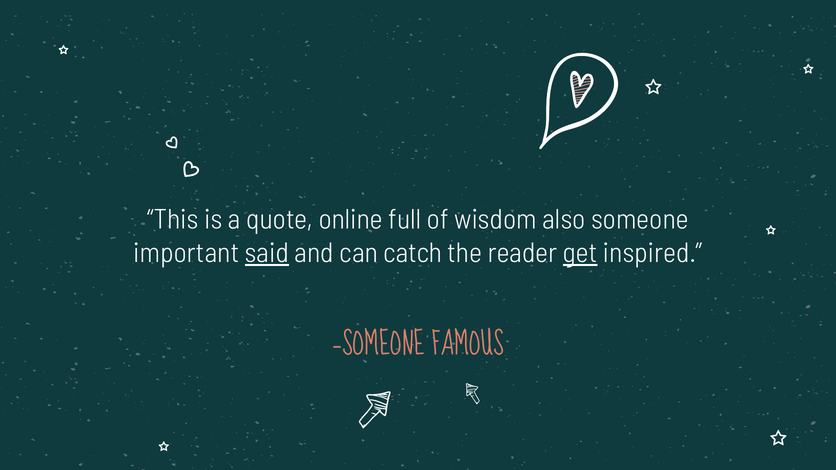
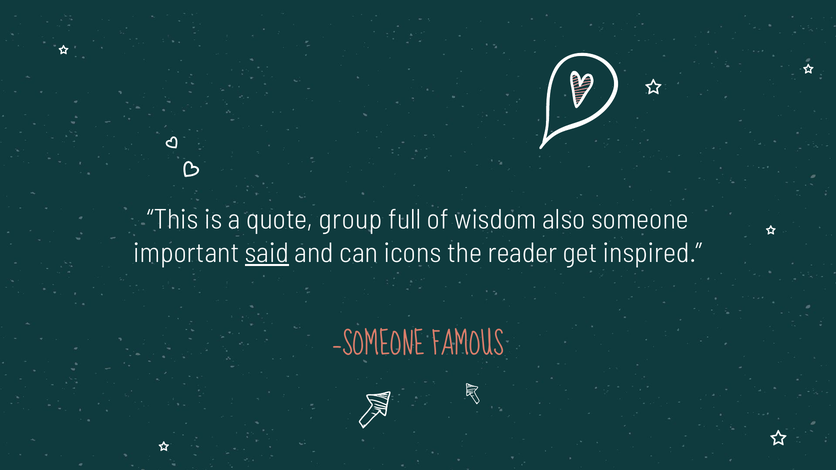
online: online -> group (351, 220)
catch: catch -> icons (413, 253)
get underline: present -> none (580, 253)
